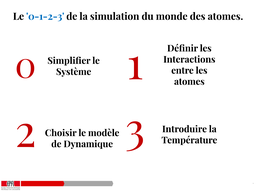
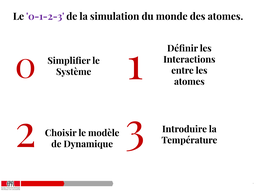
0-1-2-3 colour: blue -> purple (45, 17)
